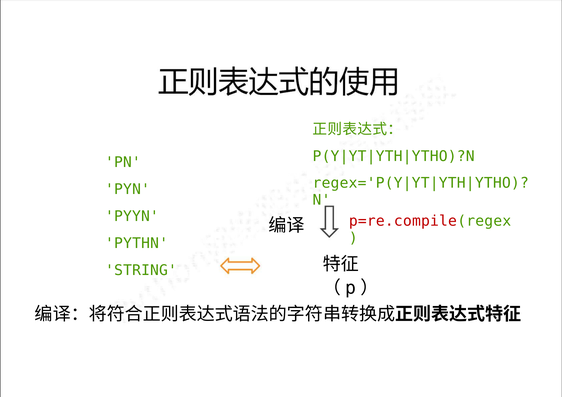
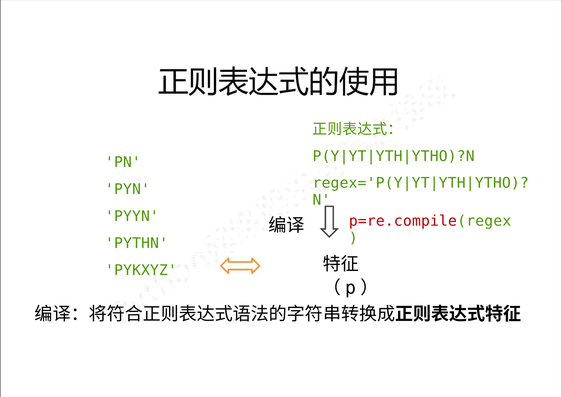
STRING: STRING -> PYKXYZ (141, 270)
